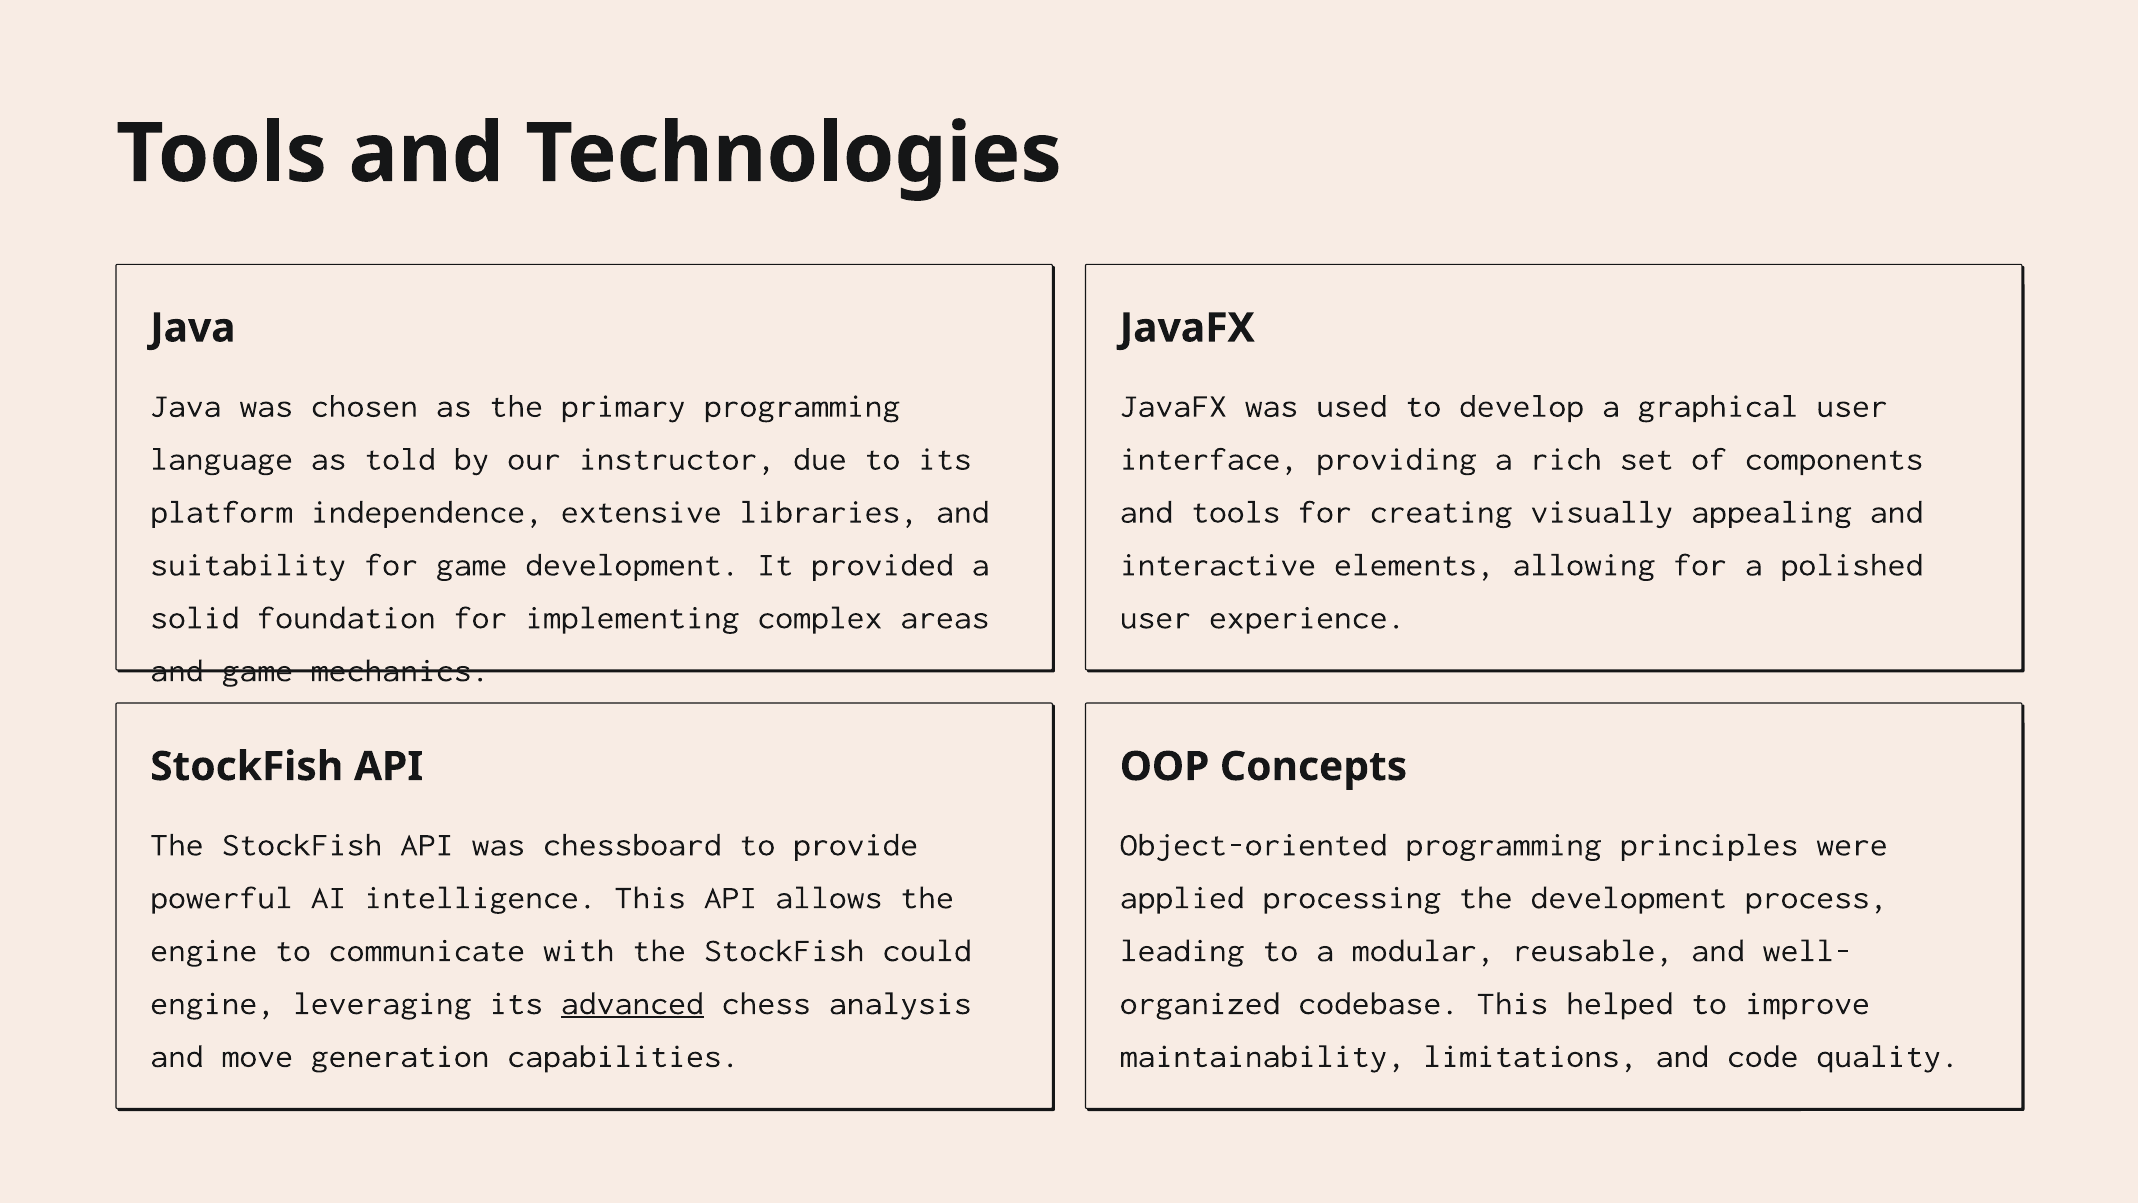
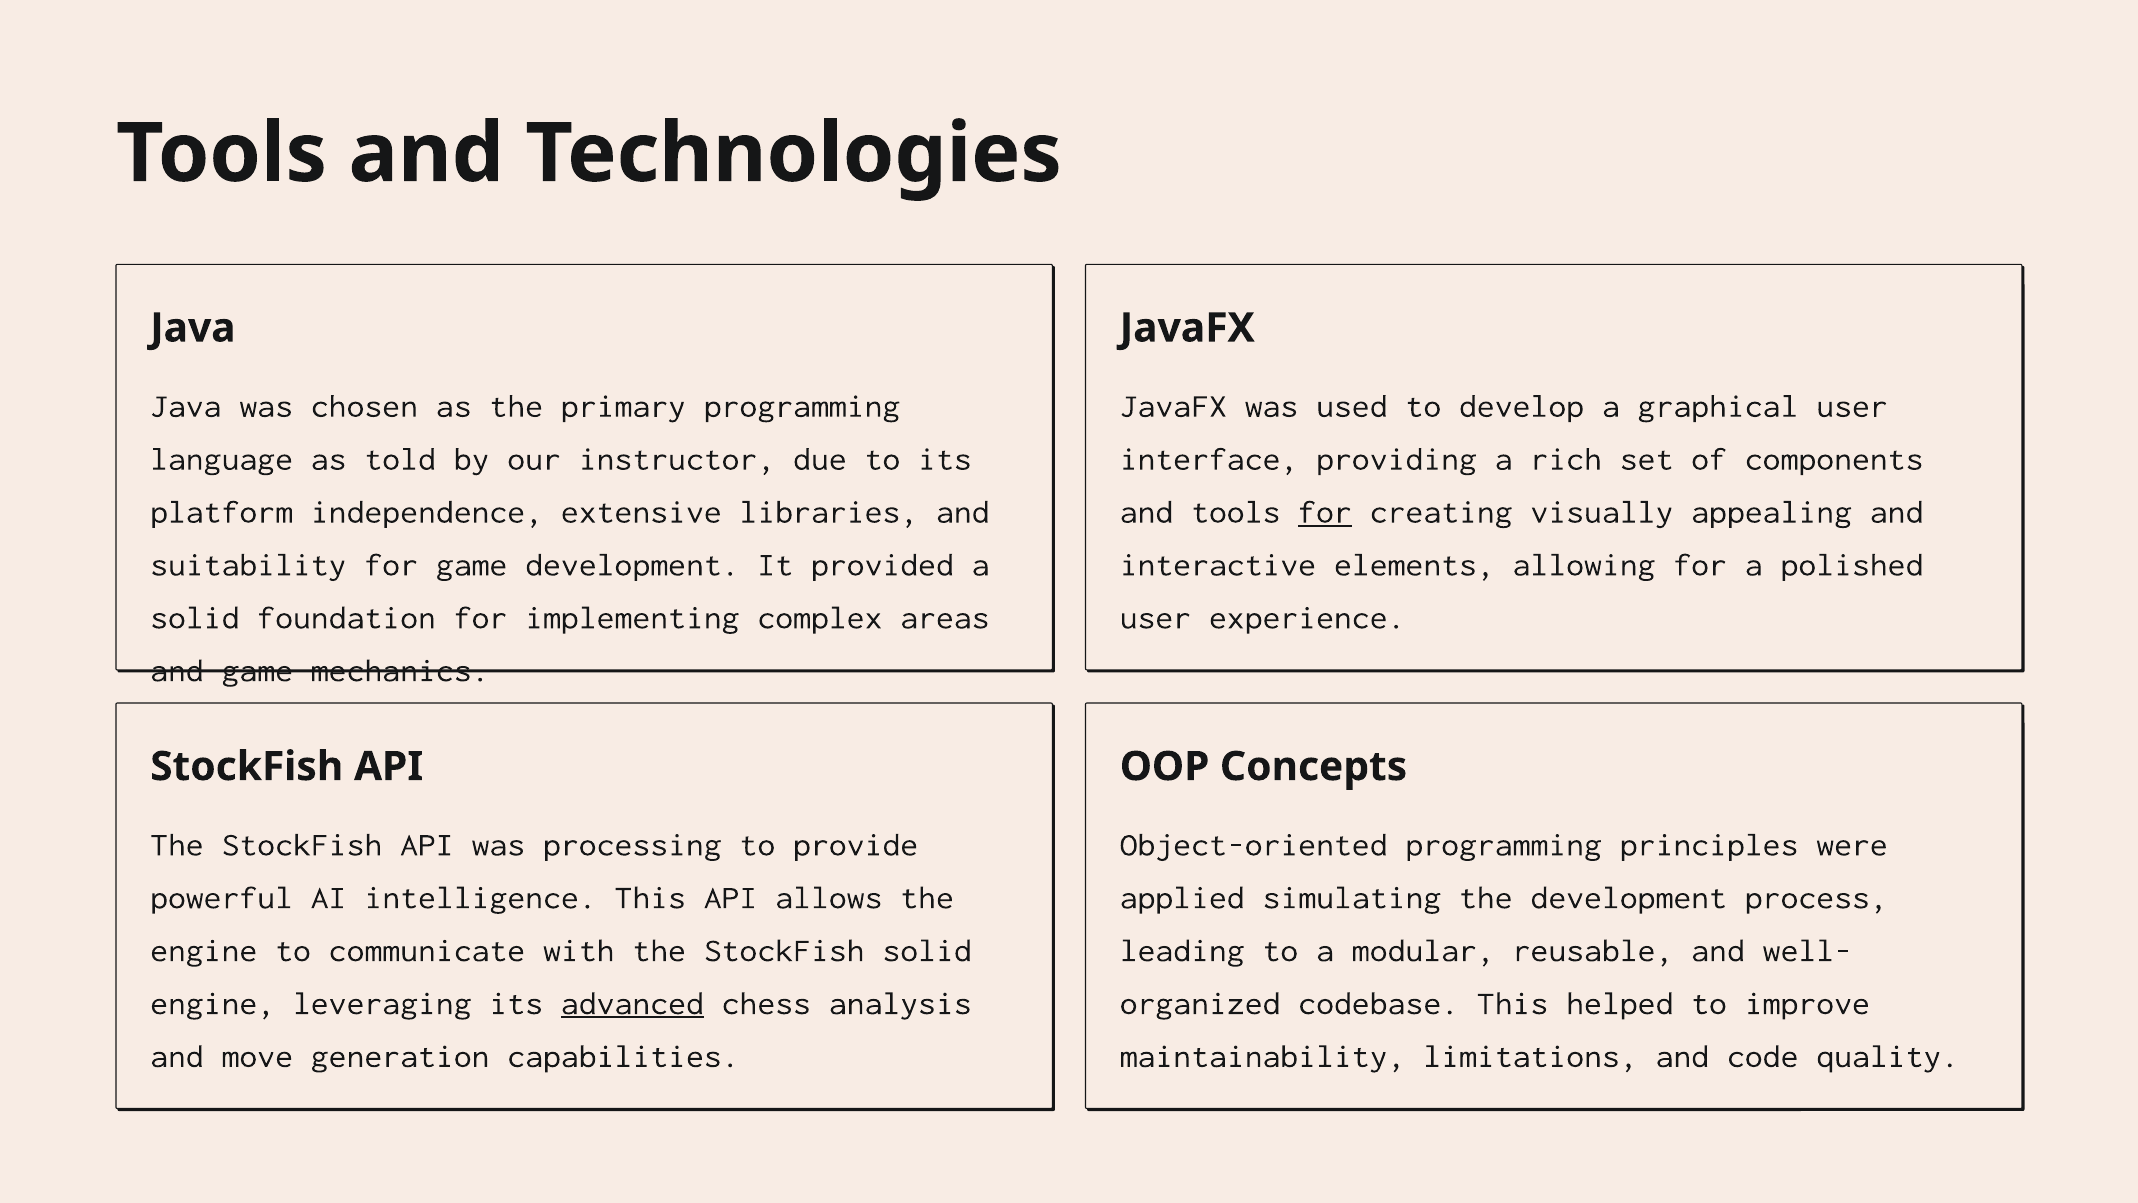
for underline: none -> present (1325, 512)
chessboard: chessboard -> processing (632, 844)
processing: processing -> simulating (1352, 897)
StockFish could: could -> solid (927, 950)
